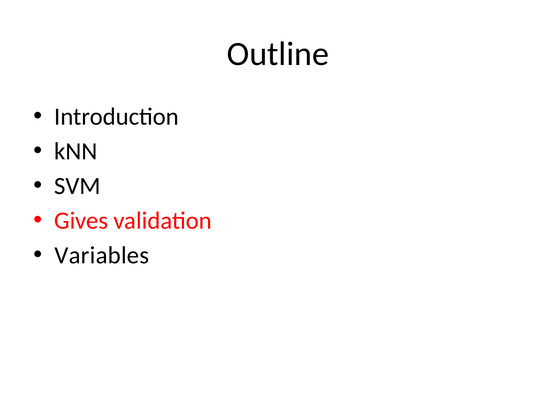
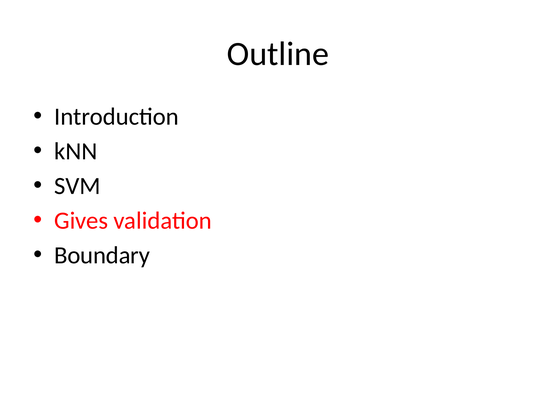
Variables: Variables -> Boundary (102, 255)
